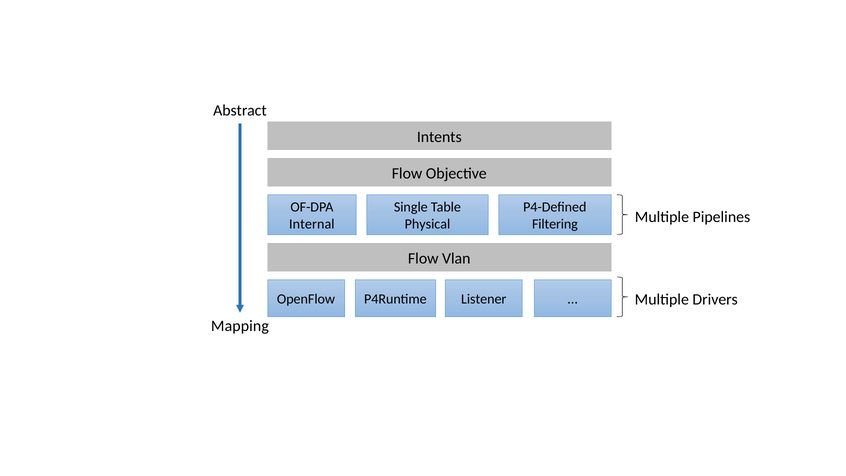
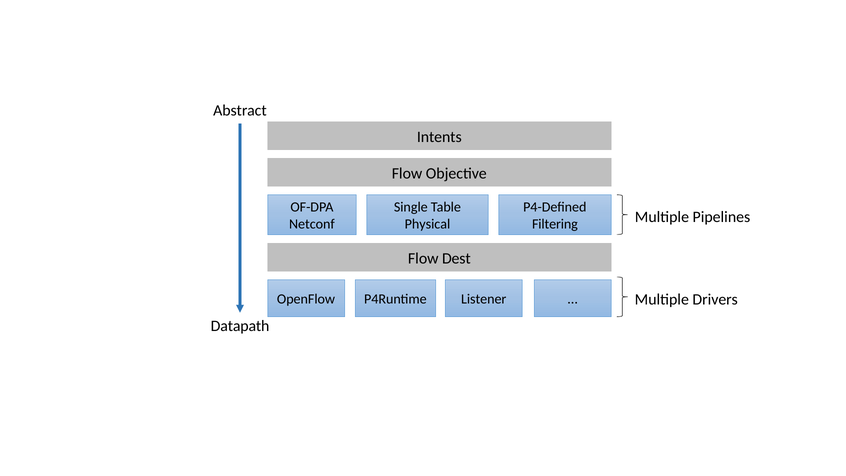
Internal: Internal -> Netconf (312, 224)
Vlan: Vlan -> Dest (456, 258)
Mapping: Mapping -> Datapath (240, 326)
